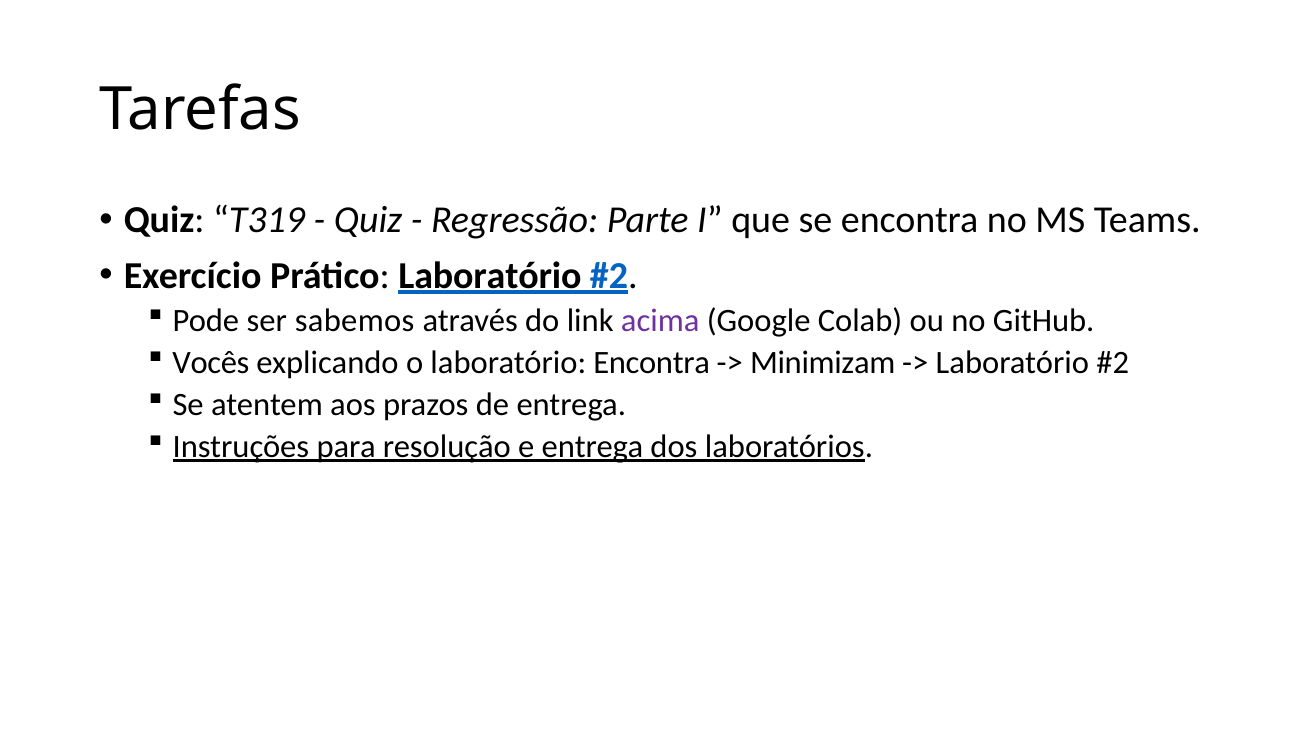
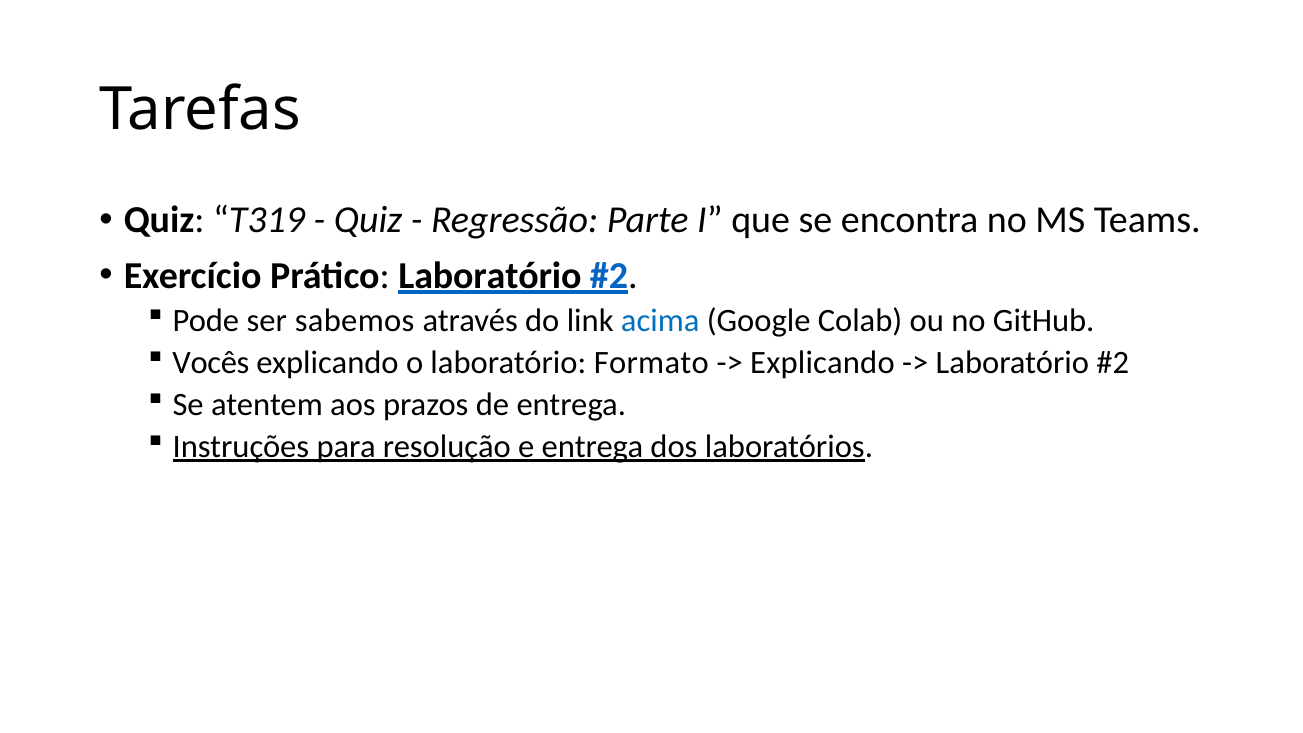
acima colour: purple -> blue (660, 321)
laboratório Encontra: Encontra -> Formato (651, 363)
Minimizam: Minimizam -> Explicando (822, 363)
